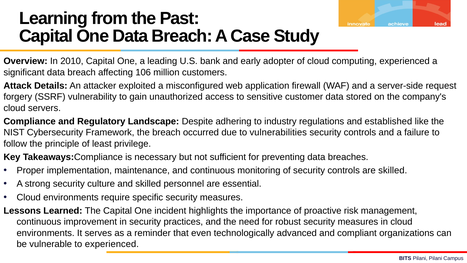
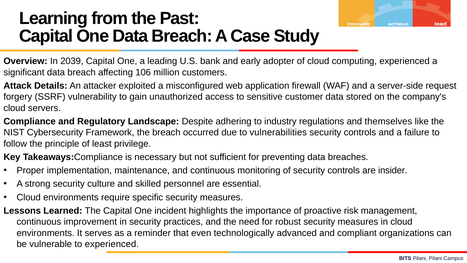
2010: 2010 -> 2039 (72, 61)
established: established -> themselves (388, 121)
are skilled: skilled -> insider (393, 170)
